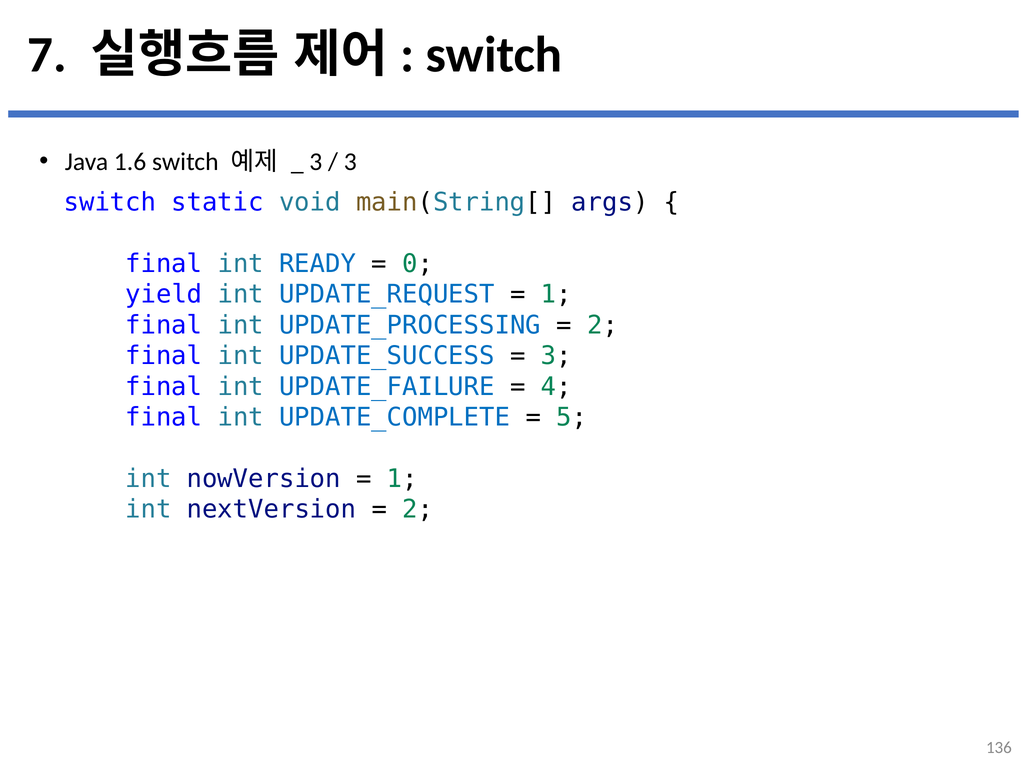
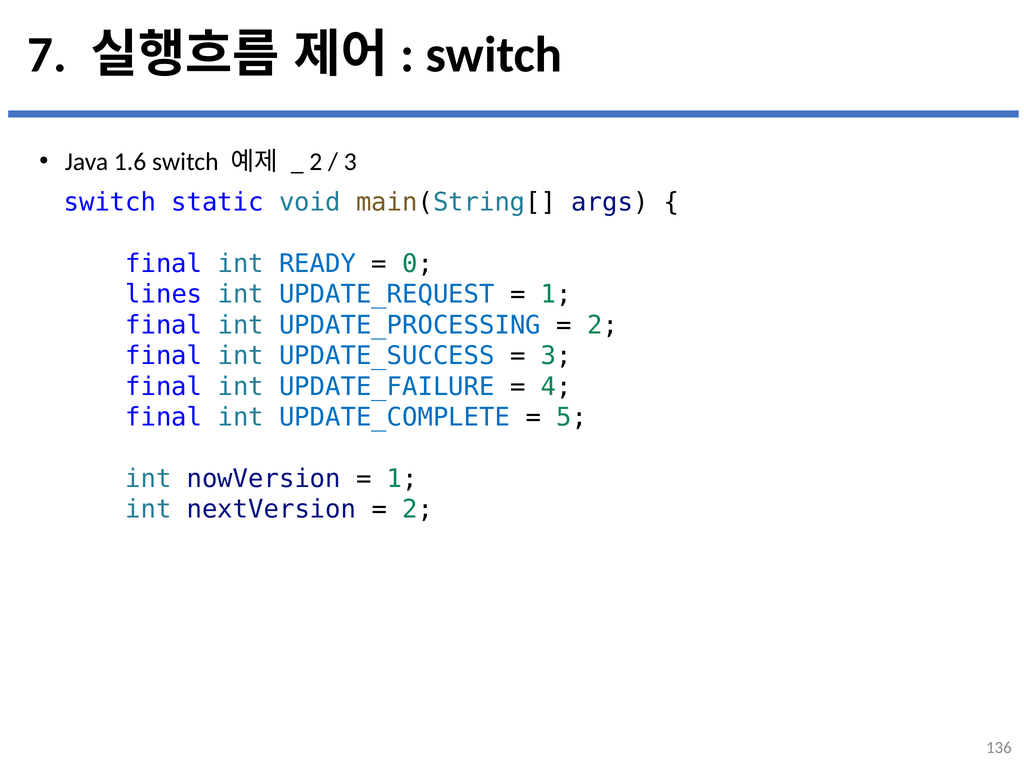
3: 3 -> 2 (316, 162)
yield: yield -> lines (164, 294)
